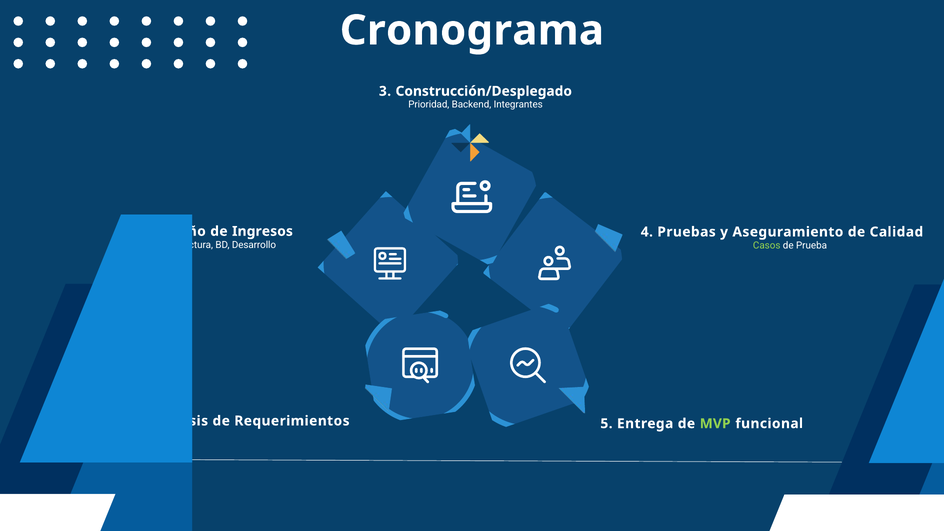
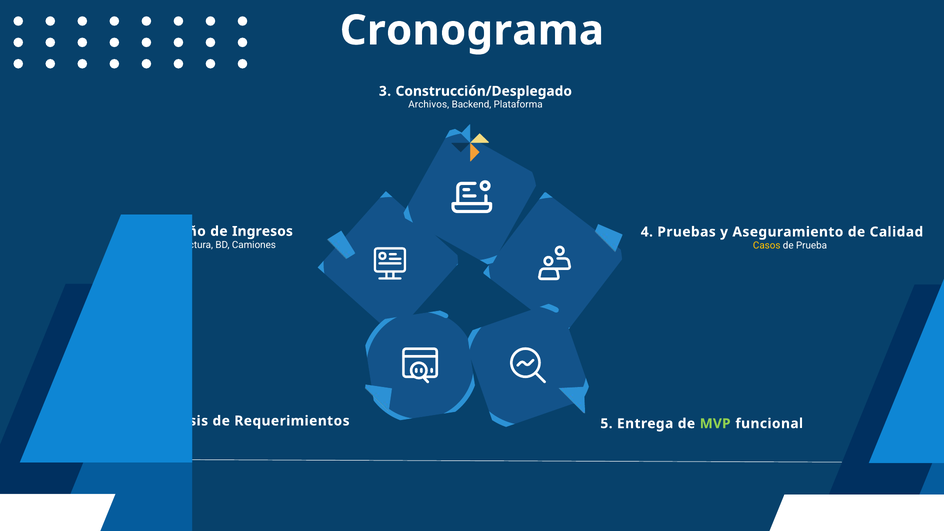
Prioridad: Prioridad -> Archivos (429, 105)
Integrantes: Integrantes -> Plataforma (518, 105)
Desarrollo: Desarrollo -> Camiones (254, 245)
Casos colour: light green -> yellow (767, 246)
